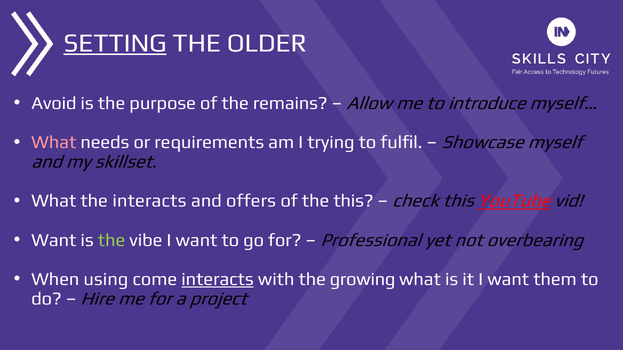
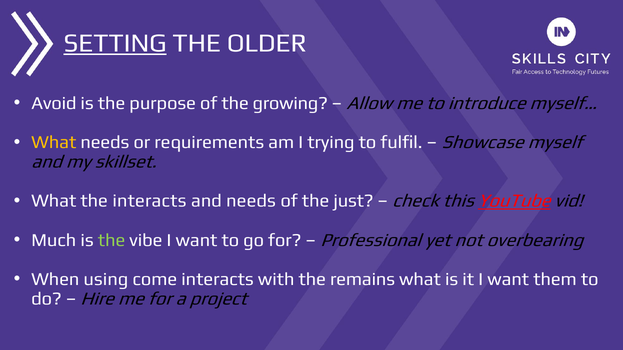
remains: remains -> growing (290, 103)
What colour: pink -> yellow (54, 142)
and offers: offers -> needs (251, 201)
the this: this -> just (353, 201)
Want: Want -> Much (54, 240)
interacts underline: present -> none (218, 279)
growing: growing -> remains (363, 279)
